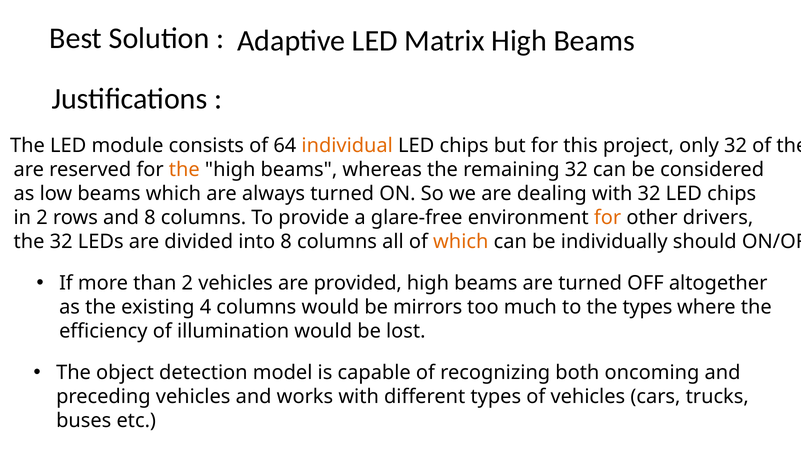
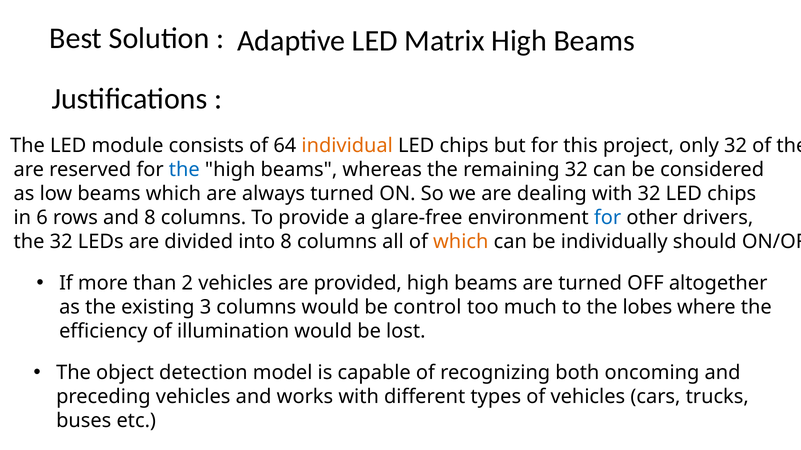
the colour: orange -> blue (184, 170)
in 2: 2 -> 6 (42, 218)
for colour: orange -> blue (608, 218)
4: 4 -> 3 (205, 308)
mirrors: mirrors -> control (427, 308)
the types: types -> lobes (647, 308)
